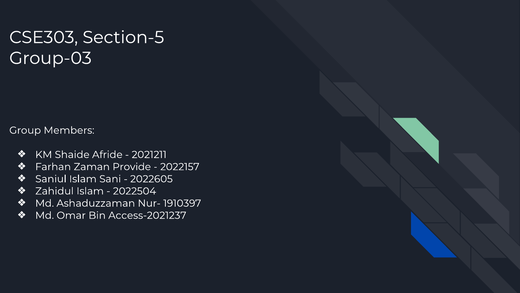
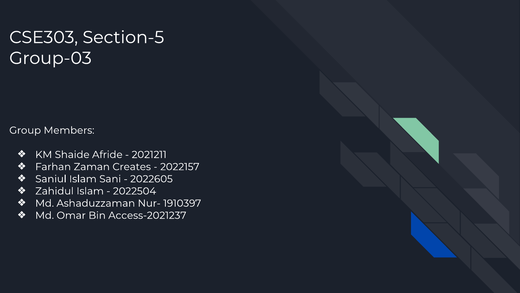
Provide: Provide -> Creates (132, 167)
